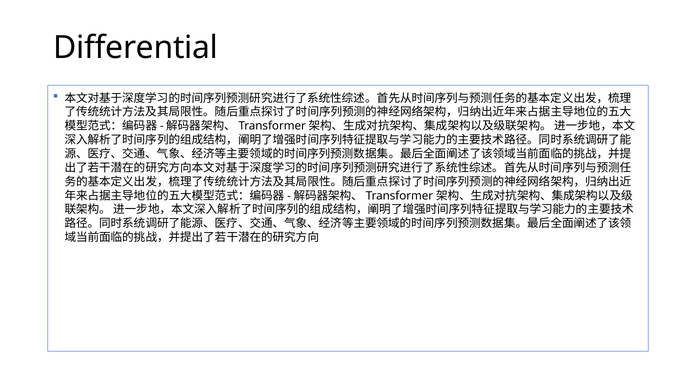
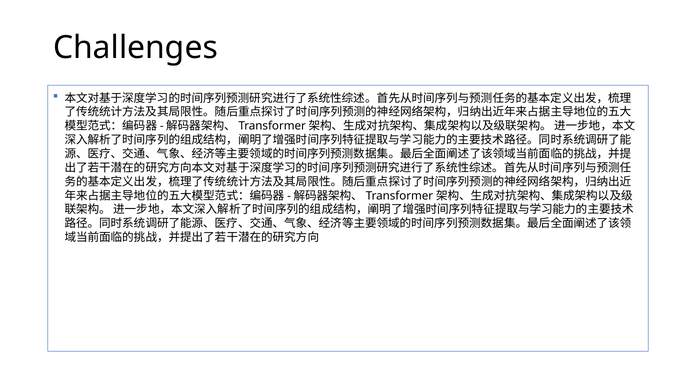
Differential: Differential -> Challenges (135, 47)
